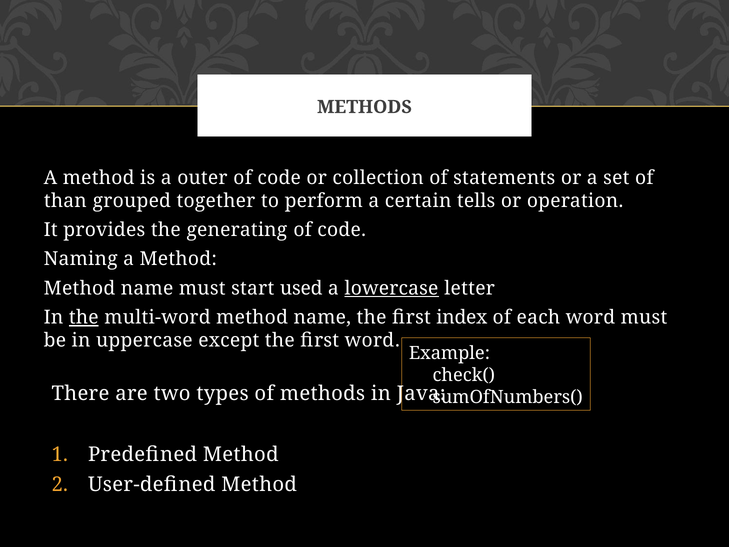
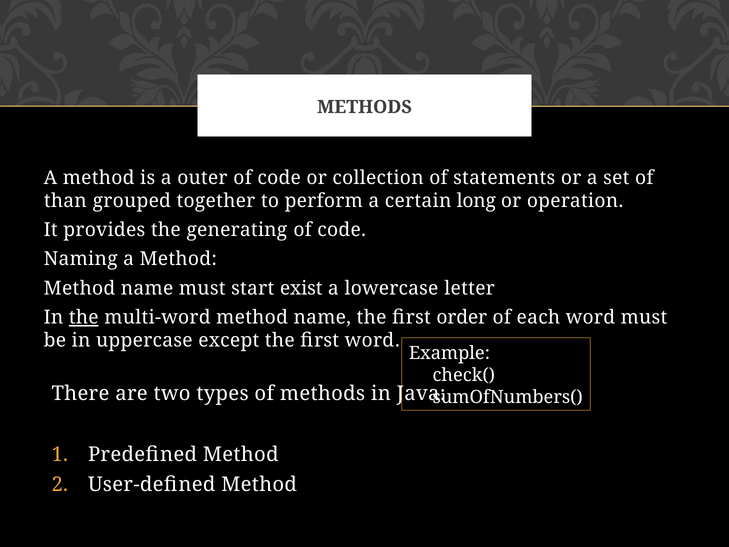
tells: tells -> long (476, 201)
used: used -> exist (301, 288)
lowercase underline: present -> none (391, 288)
index: index -> order (462, 317)
